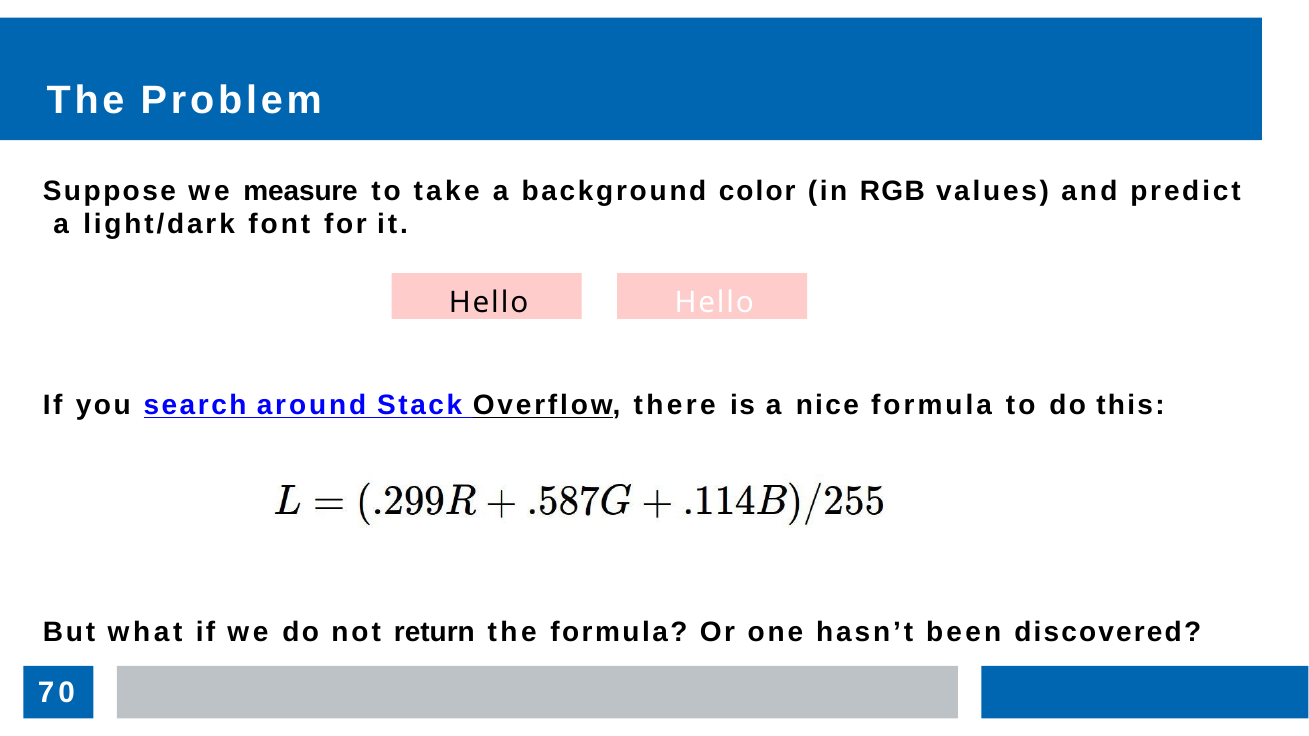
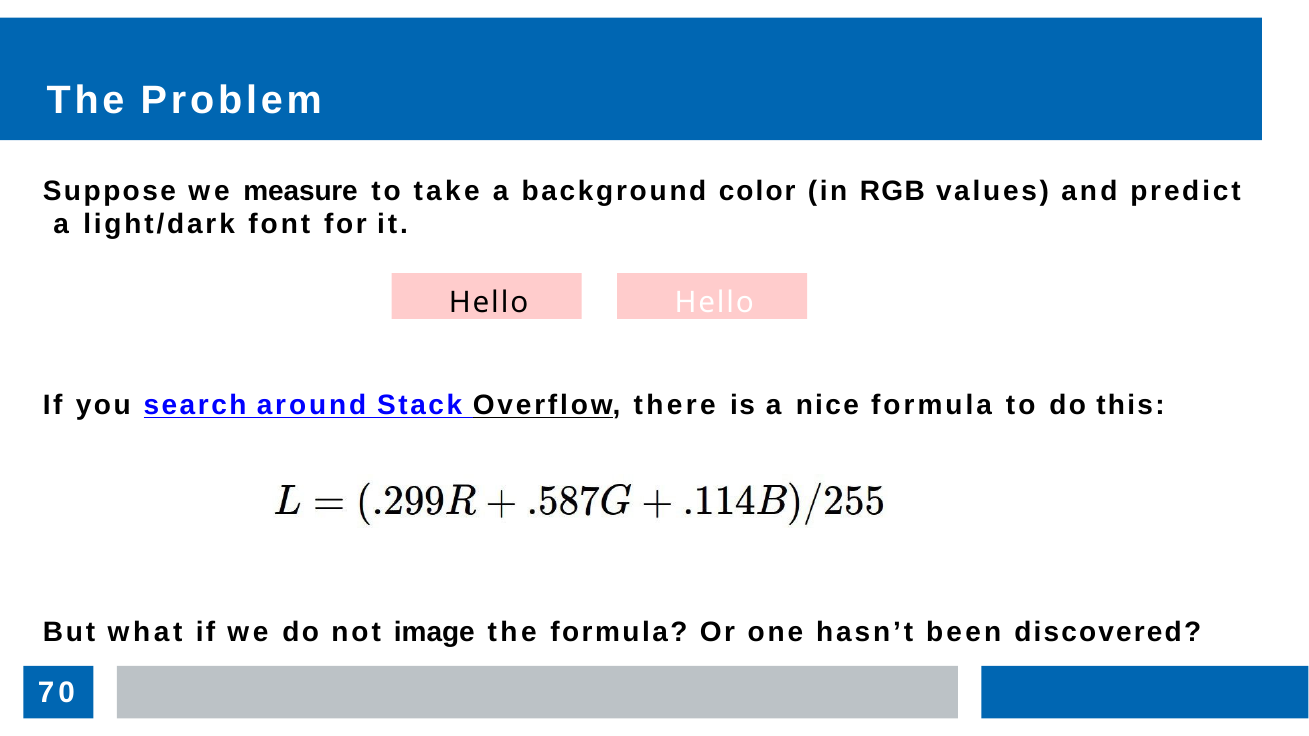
return: return -> image (434, 632)
